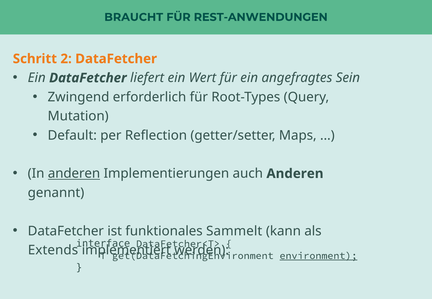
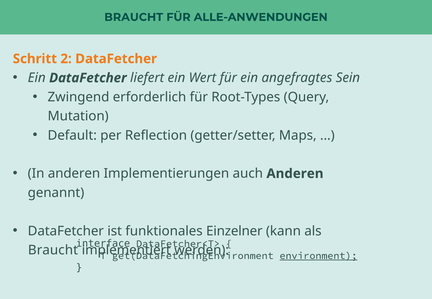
REST-ANWENDUNGEN: REST-ANWENDUNGEN -> ALLE-ANWENDUNGEN (261, 17)
anderen underline: present -> none (74, 174)
Sammelt: Sammelt -> Einzelner (234, 231)
Extends: Extends -> Braucht (53, 250)
